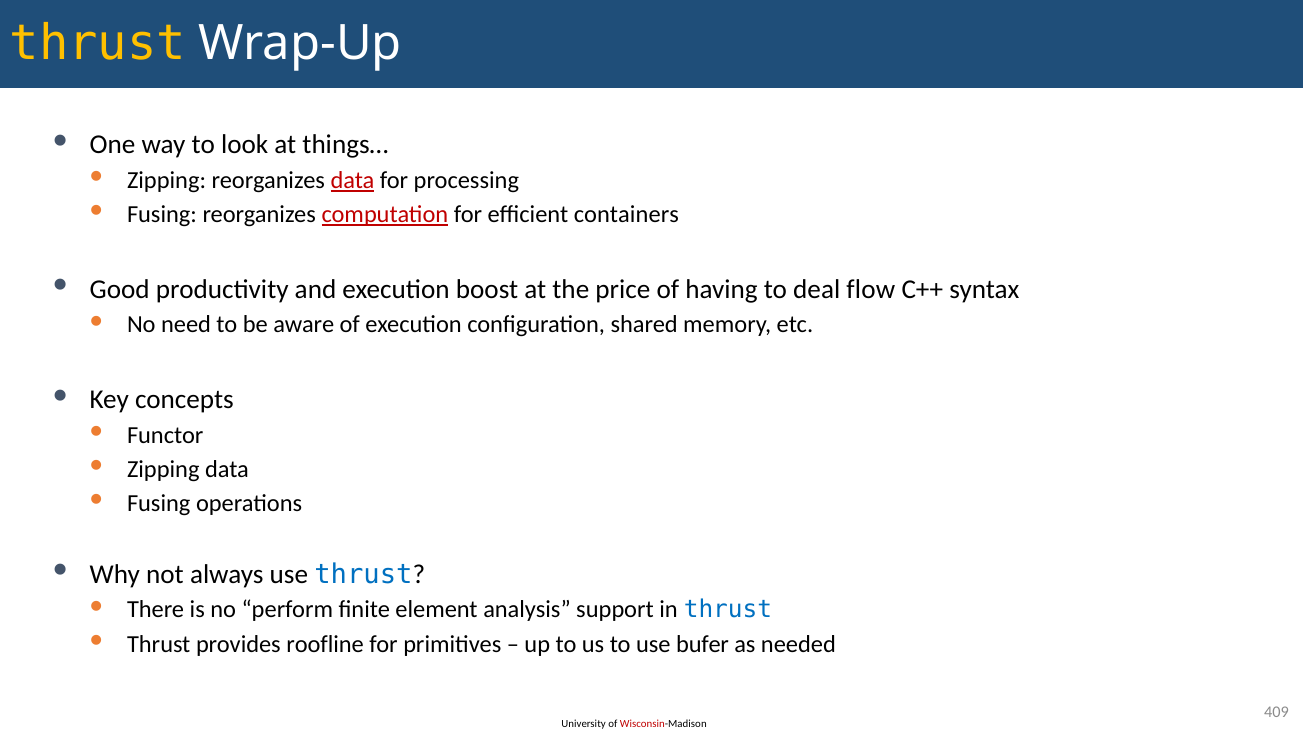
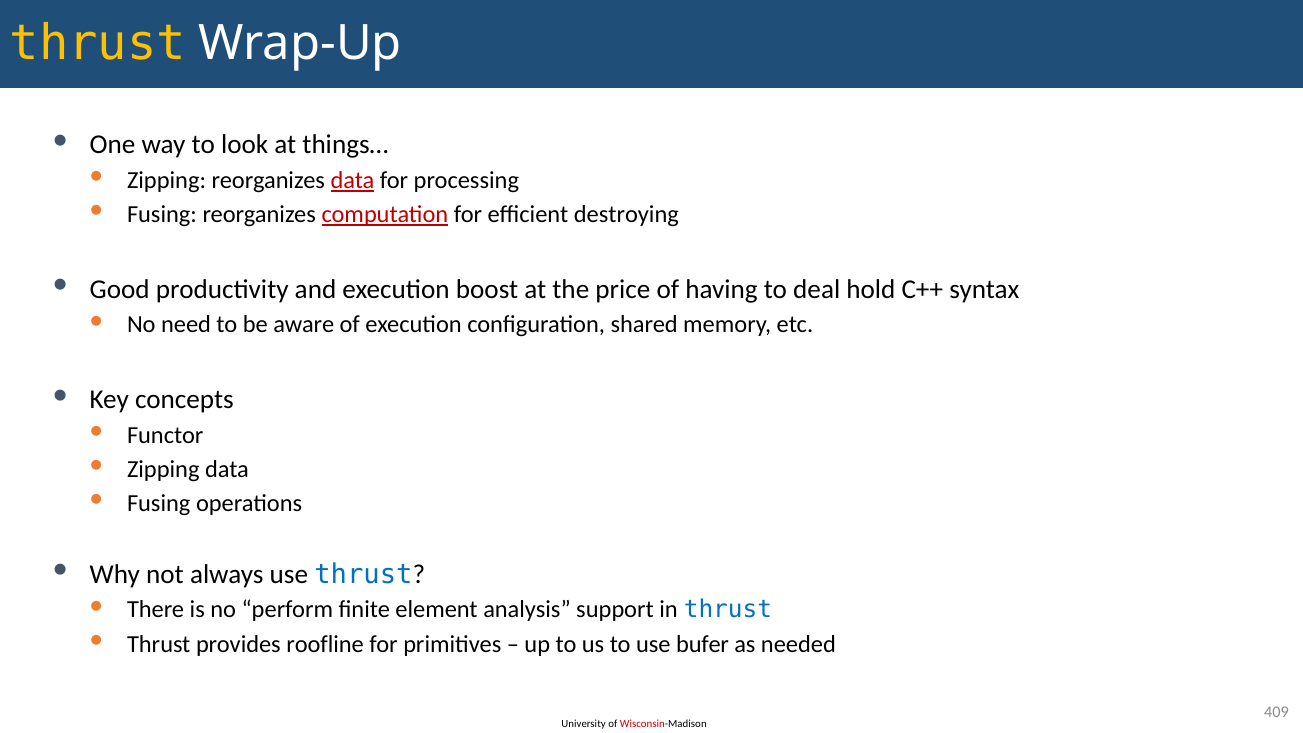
containers: containers -> destroying (626, 215)
flow: flow -> hold (871, 289)
